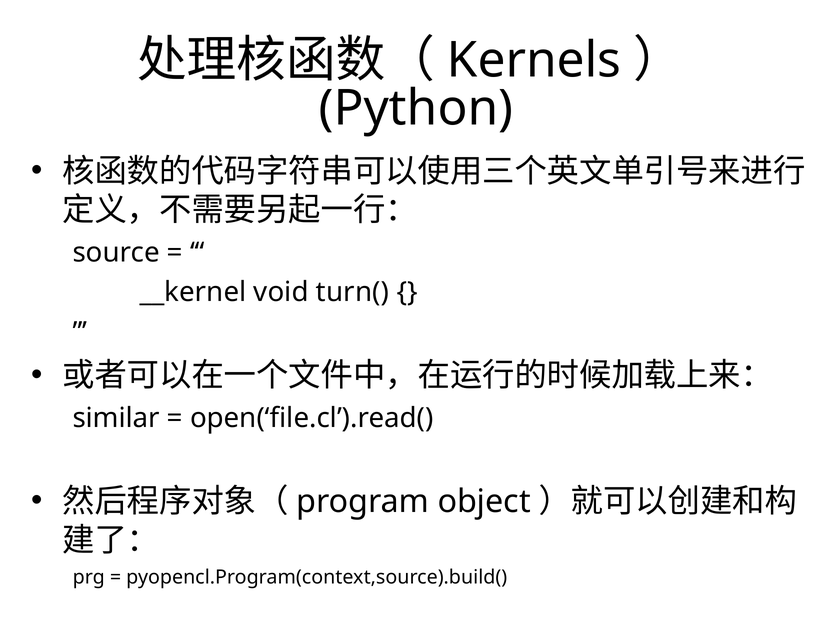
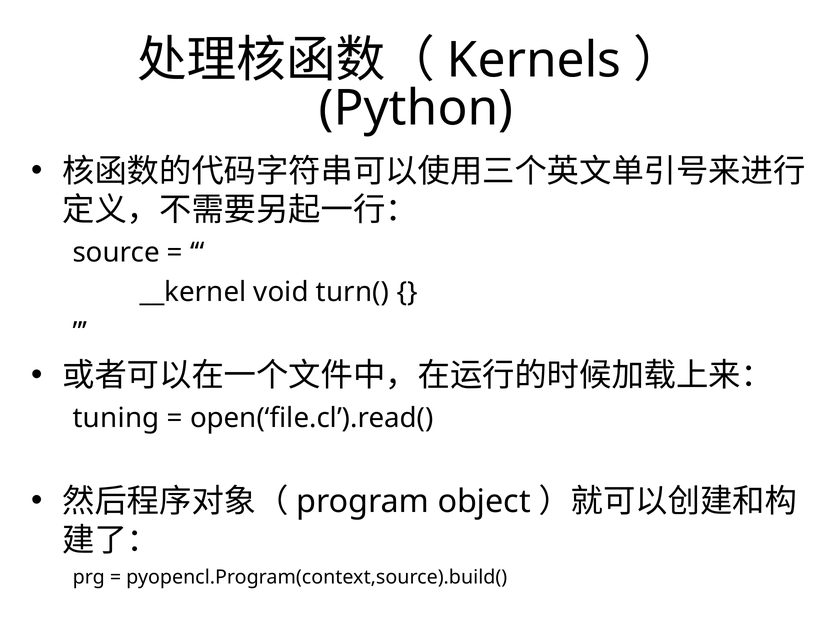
similar: similar -> tuning (116, 418)
